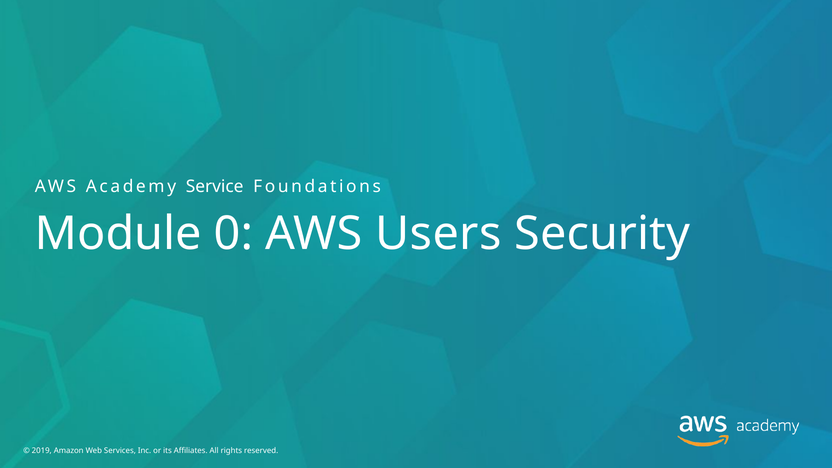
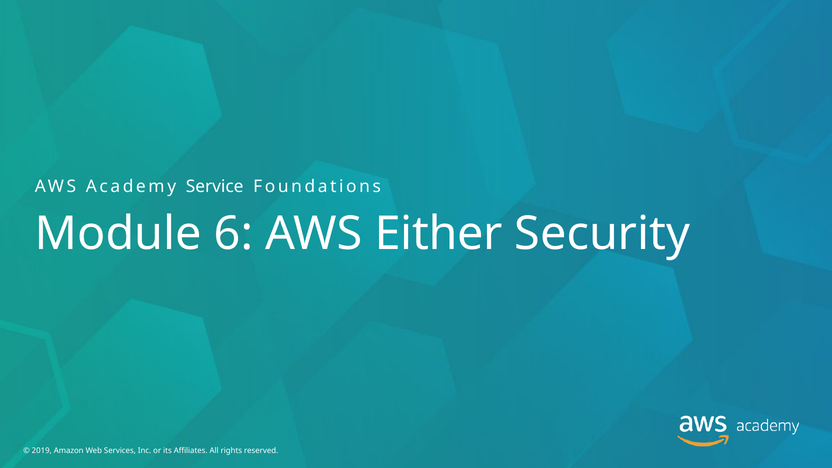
0: 0 -> 6 (234, 234)
Users: Users -> Either (439, 234)
